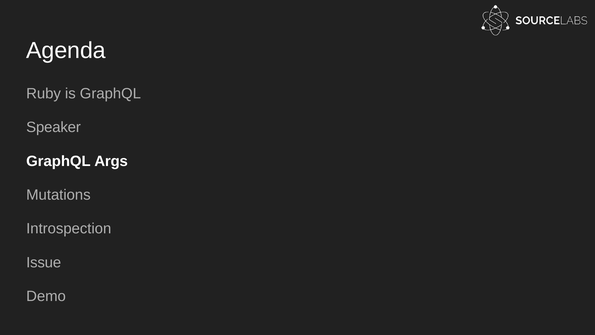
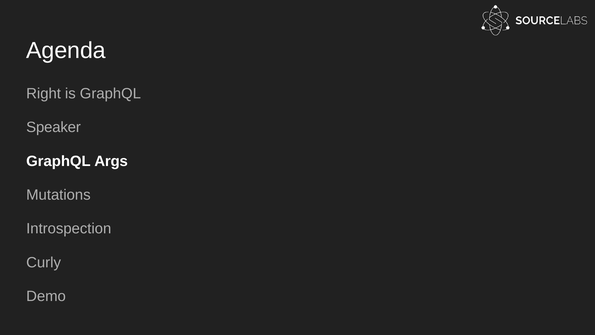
Ruby: Ruby -> Right (44, 94)
Issue: Issue -> Curly (44, 262)
